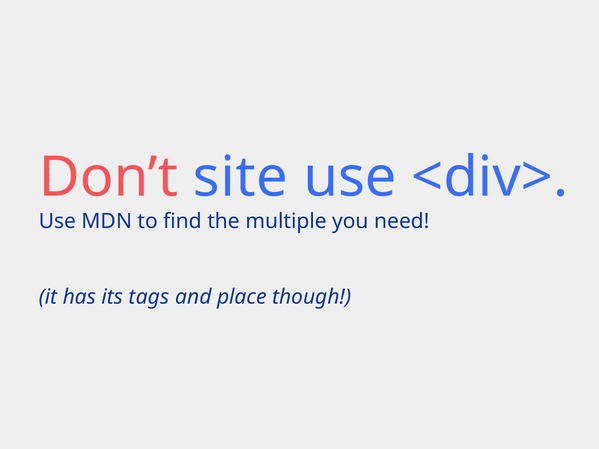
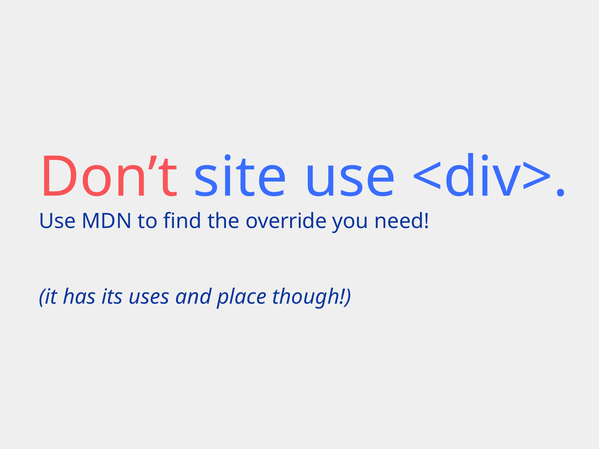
multiple: multiple -> override (286, 221)
tags: tags -> uses (149, 297)
